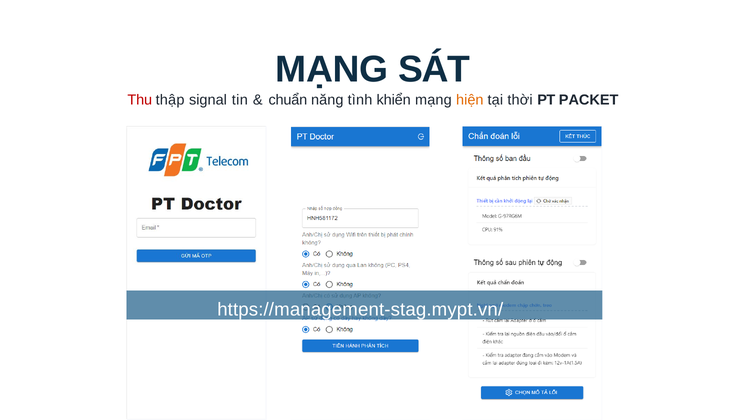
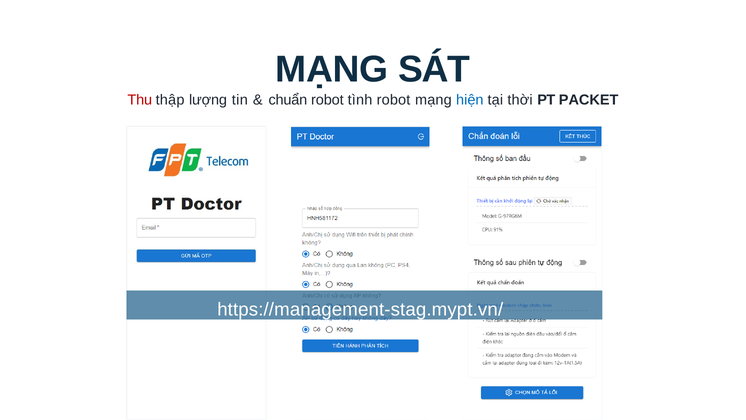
signal: signal -> lượng (208, 100)
chuẩn năng: năng -> robot (327, 100)
tình khiển: khiển -> robot (394, 100)
hiện colour: orange -> blue (470, 100)
